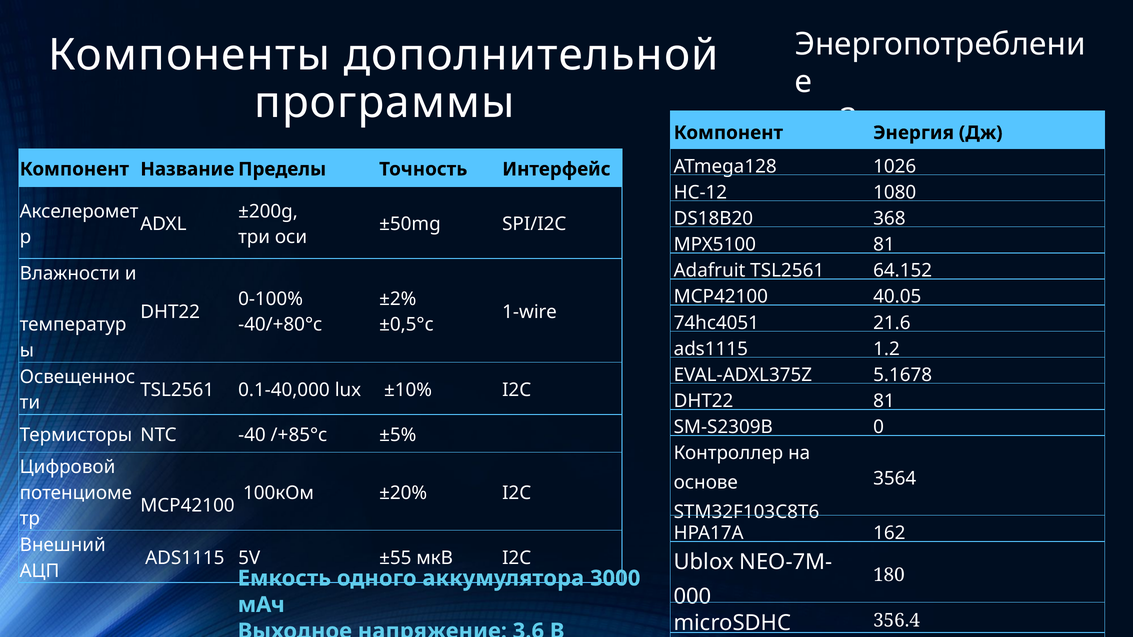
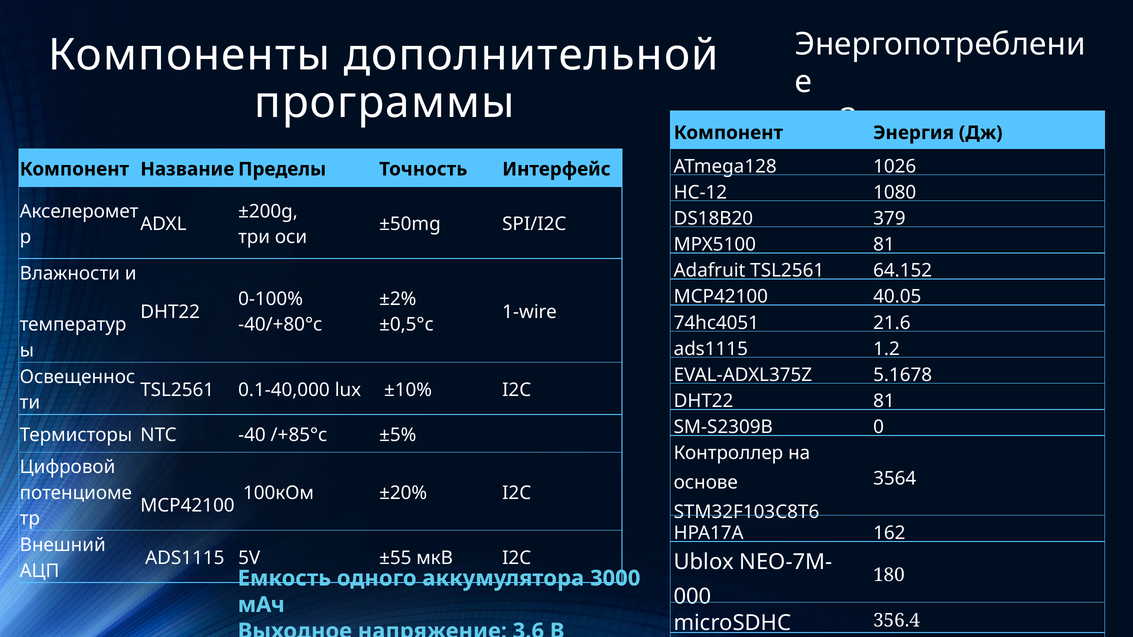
368: 368 -> 379 (889, 219)
